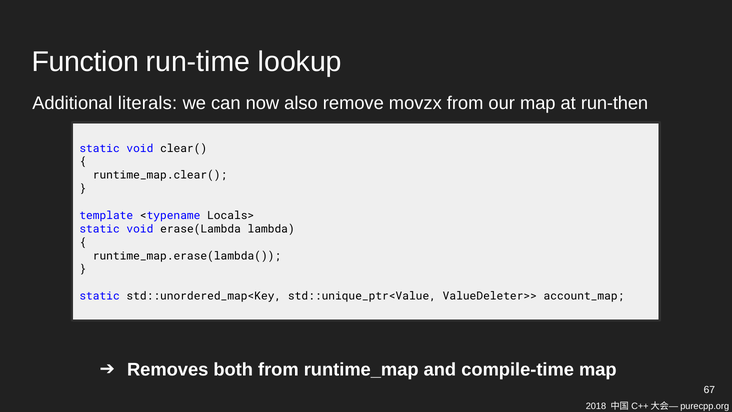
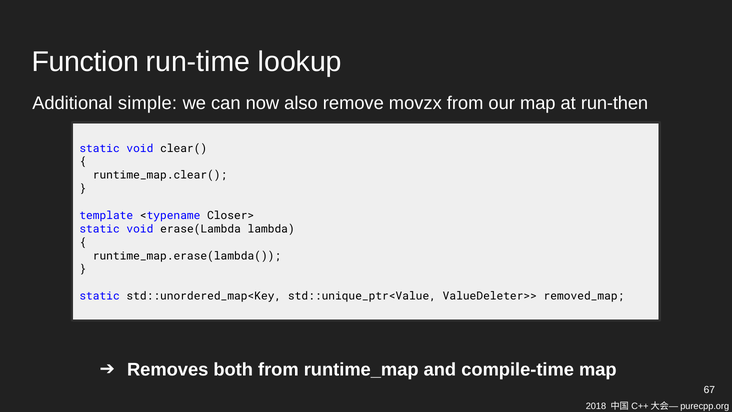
literals: literals -> simple (147, 103)
Locals>: Locals> -> Closer> (231, 215)
account_map: account_map -> removed_map (584, 296)
